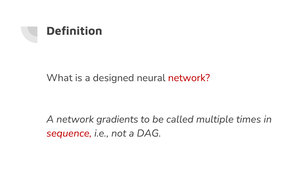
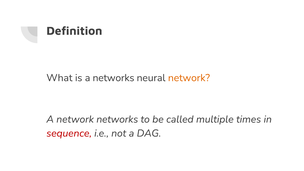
a designed: designed -> networks (113, 78)
network colour: red -> orange (189, 78)
network gradients: gradients -> networks (117, 119)
